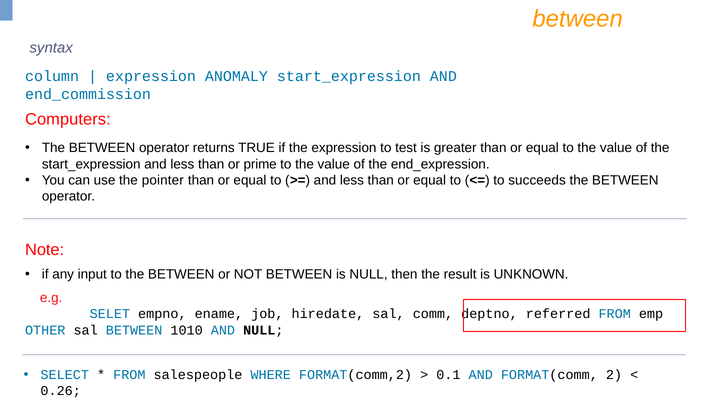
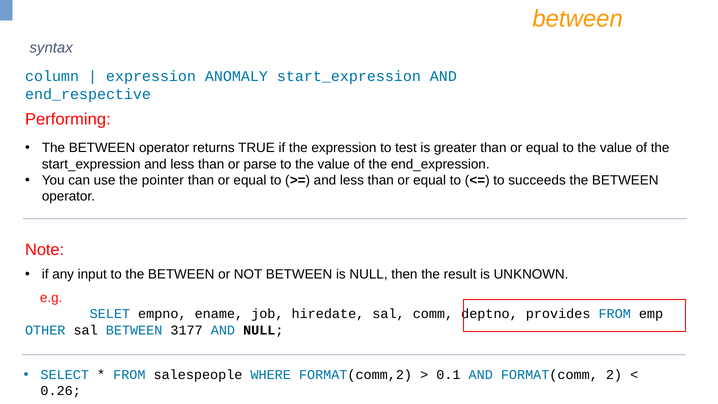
end_commission: end_commission -> end_respective (88, 94)
Computers: Computers -> Performing (68, 119)
prime: prime -> parse (260, 164)
referred: referred -> provides (558, 314)
1010: 1010 -> 3177 (187, 330)
